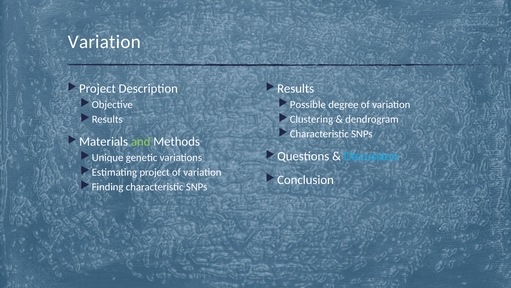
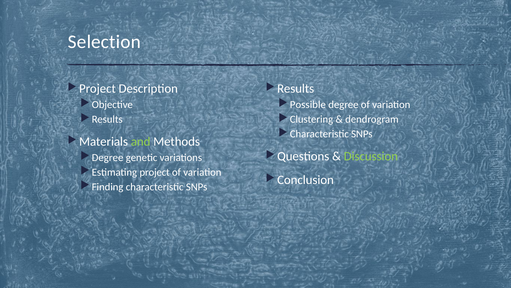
Variation: Variation -> Selection (104, 42)
Discussion colour: light blue -> light green (371, 156)
Unique: Unique -> Degree (108, 157)
